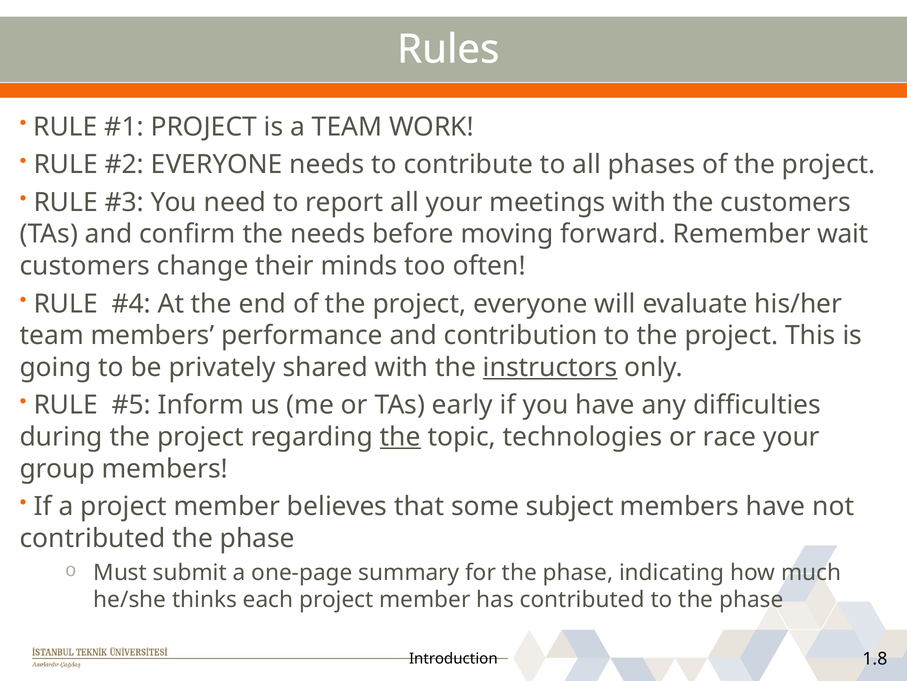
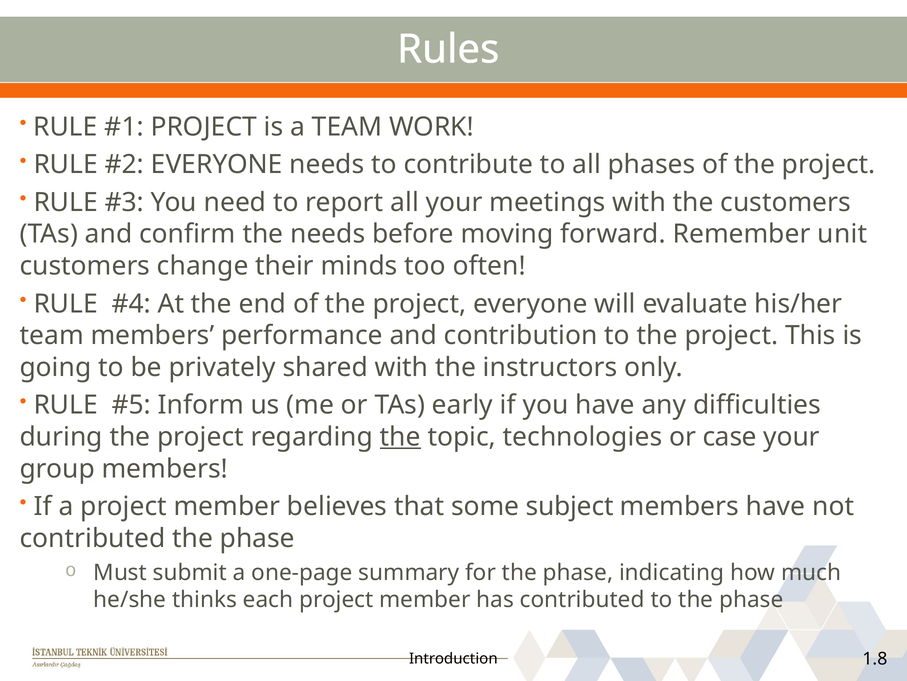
wait: wait -> unit (842, 234)
instructors underline: present -> none (550, 367)
race: race -> case (730, 437)
